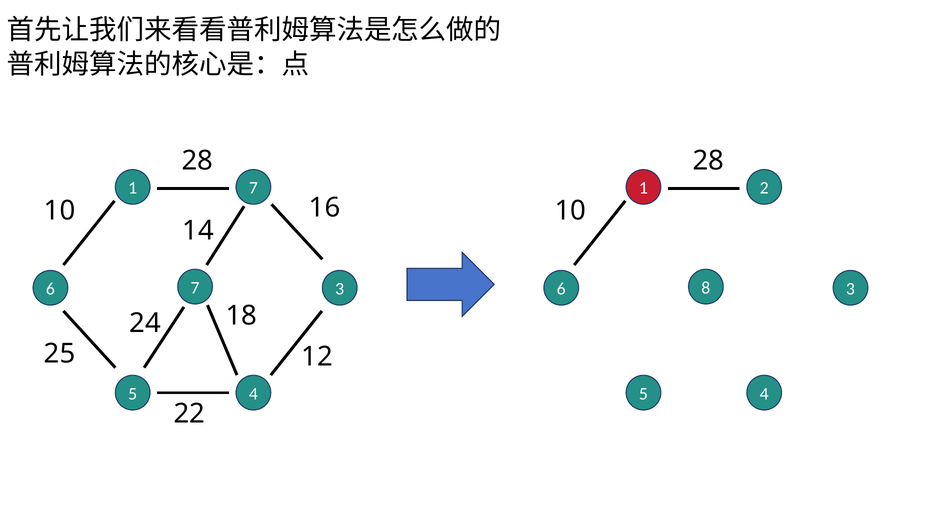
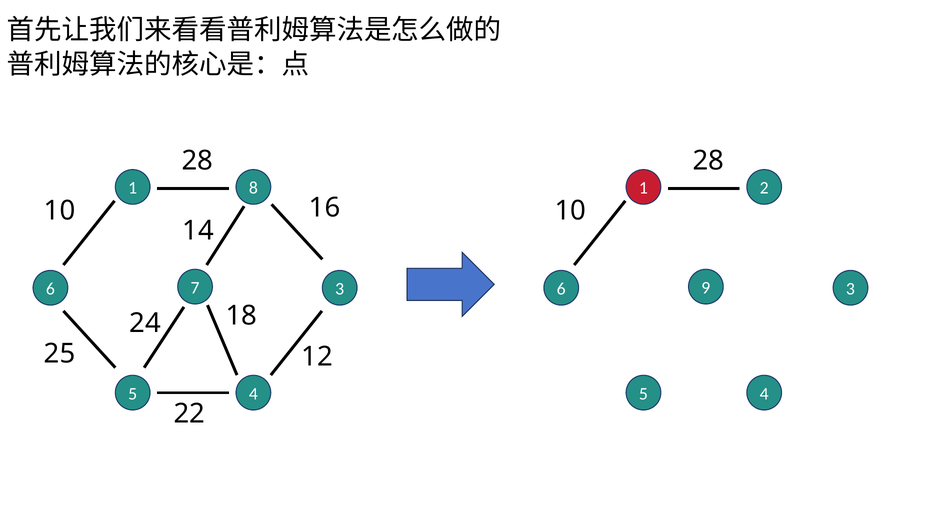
1 7: 7 -> 8 (253, 188)
8: 8 -> 9 (706, 288)
